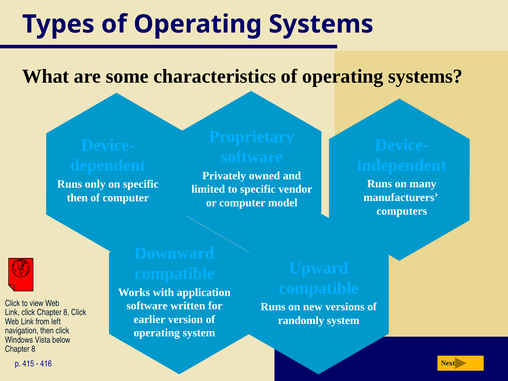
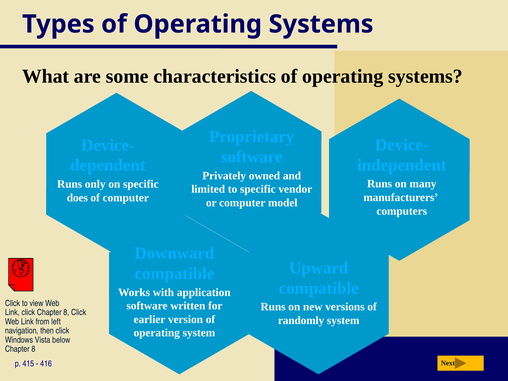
then: then -> does (77, 198)
